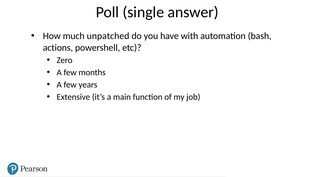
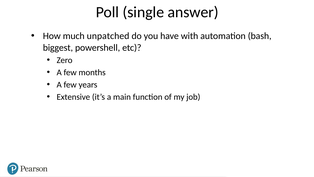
actions: actions -> biggest (58, 47)
